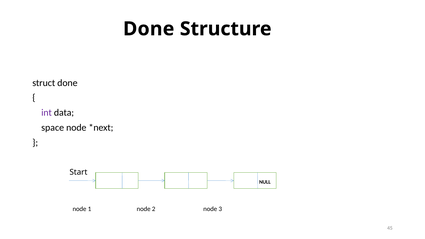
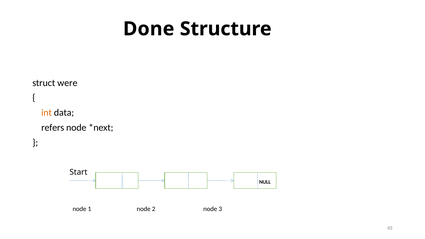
struct done: done -> were (67, 83)
int colour: purple -> orange (47, 113)
space: space -> refers (53, 128)
